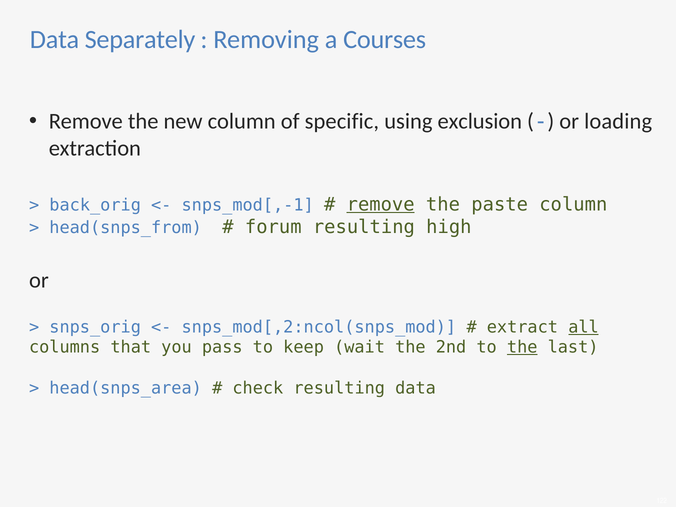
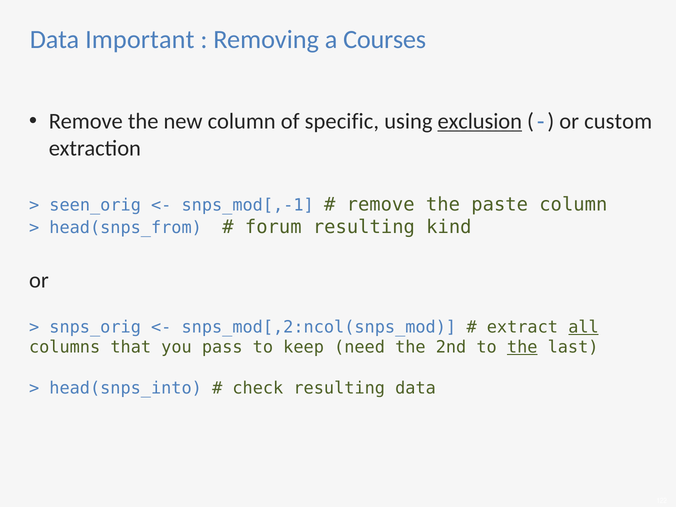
Separately: Separately -> Important (140, 40)
exclusion underline: none -> present (480, 121)
loading: loading -> custom (618, 121)
back_orig: back_orig -> seen_orig (95, 205)
remove underline: present -> none (381, 204)
high: high -> kind (449, 227)
wait: wait -> need (360, 347)
head(snps_area: head(snps_area -> head(snps_into (126, 388)
